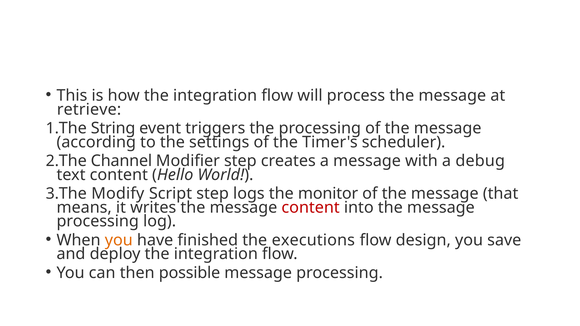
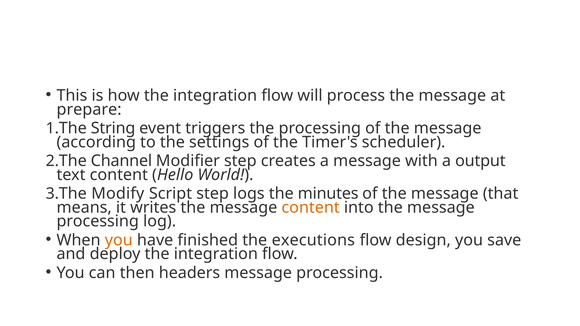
retrieve: retrieve -> prepare (89, 109)
debug: debug -> output (480, 161)
monitor: monitor -> minutes (328, 194)
content colour: red -> orange (311, 208)
possible: possible -> headers (189, 273)
